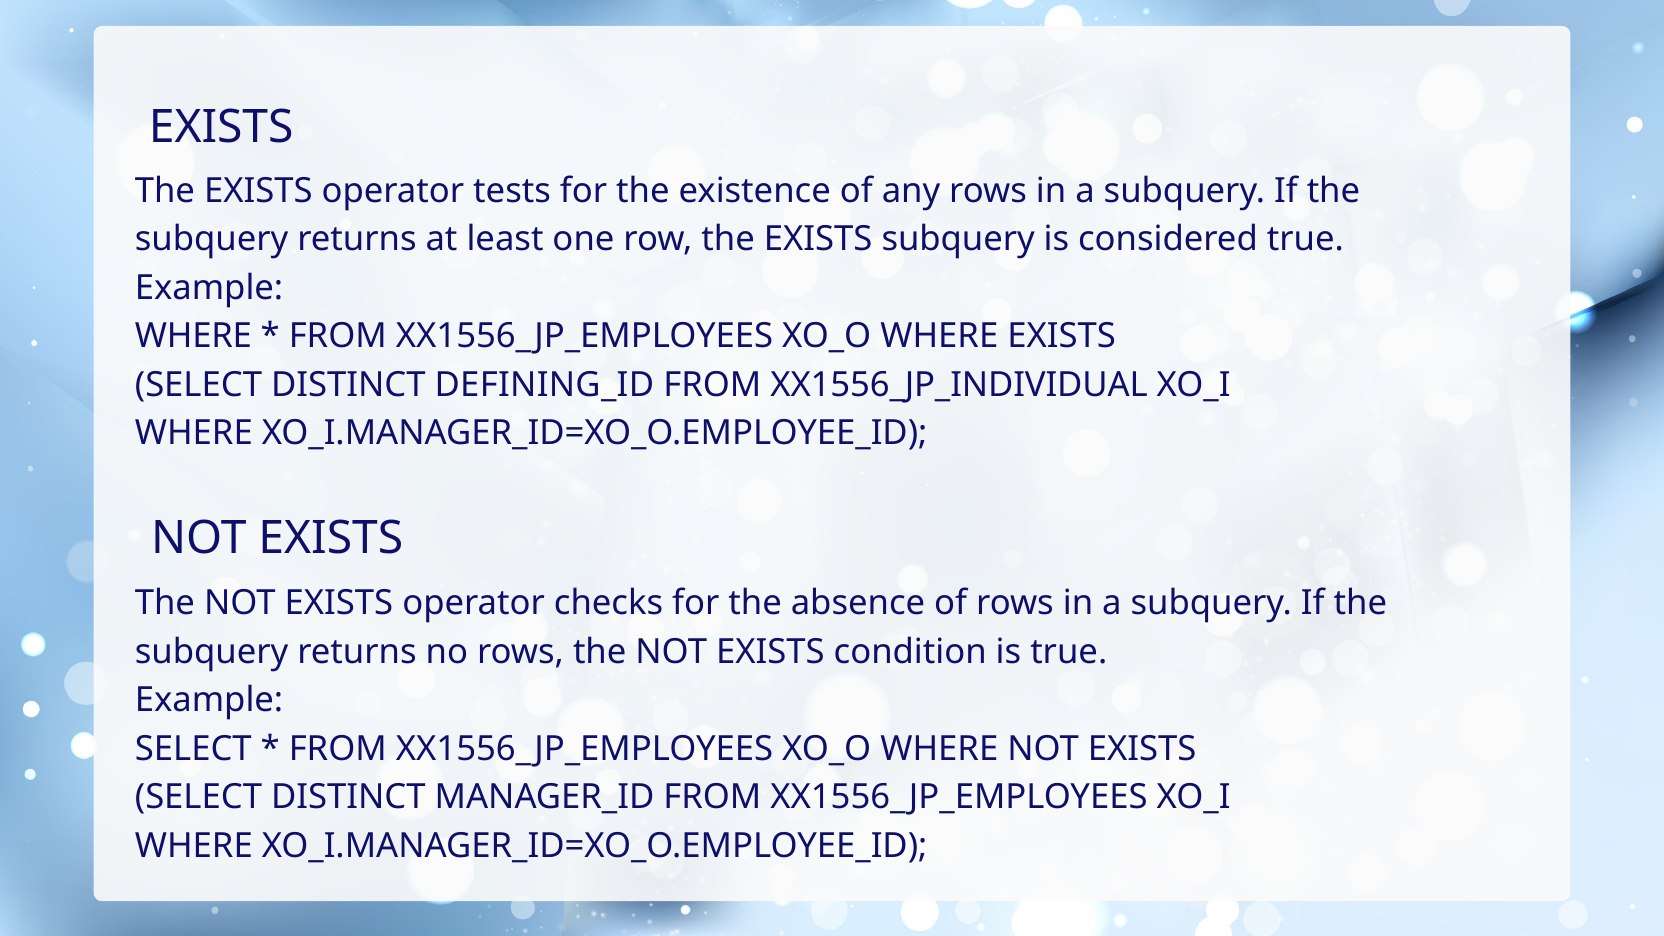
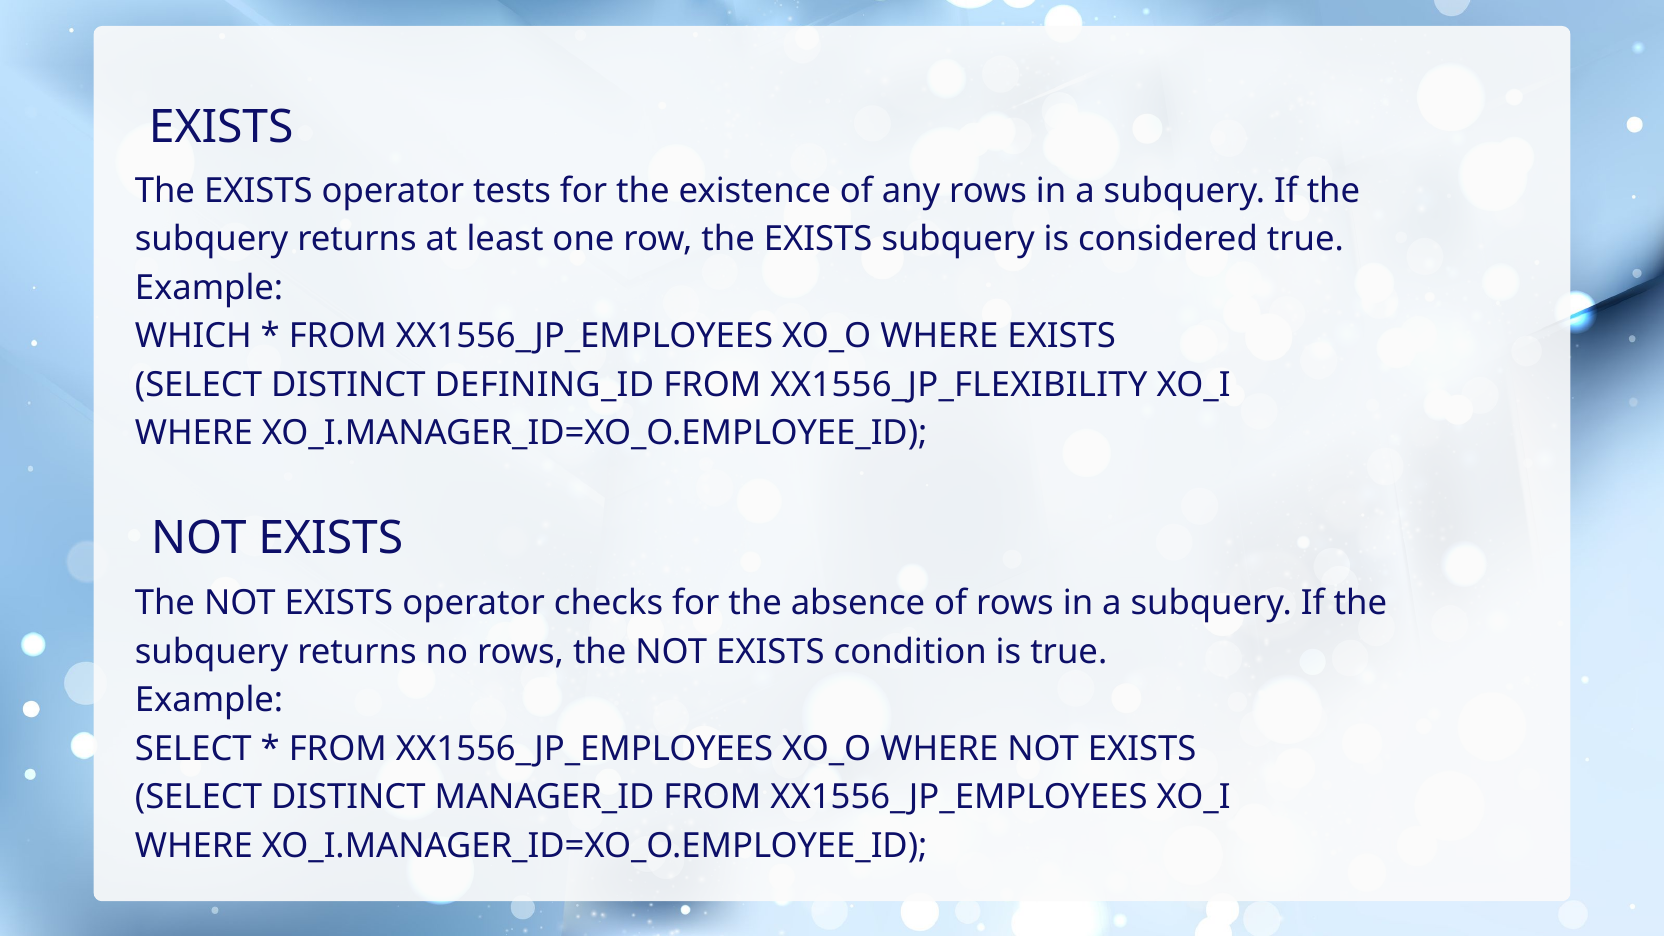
WHERE: WHERE -> WHICH (193, 336)
XX1556_JP_INDIVIDUAL: XX1556_JP_INDIVIDUAL -> XX1556_JP_FLEXIBILITY (959, 385)
